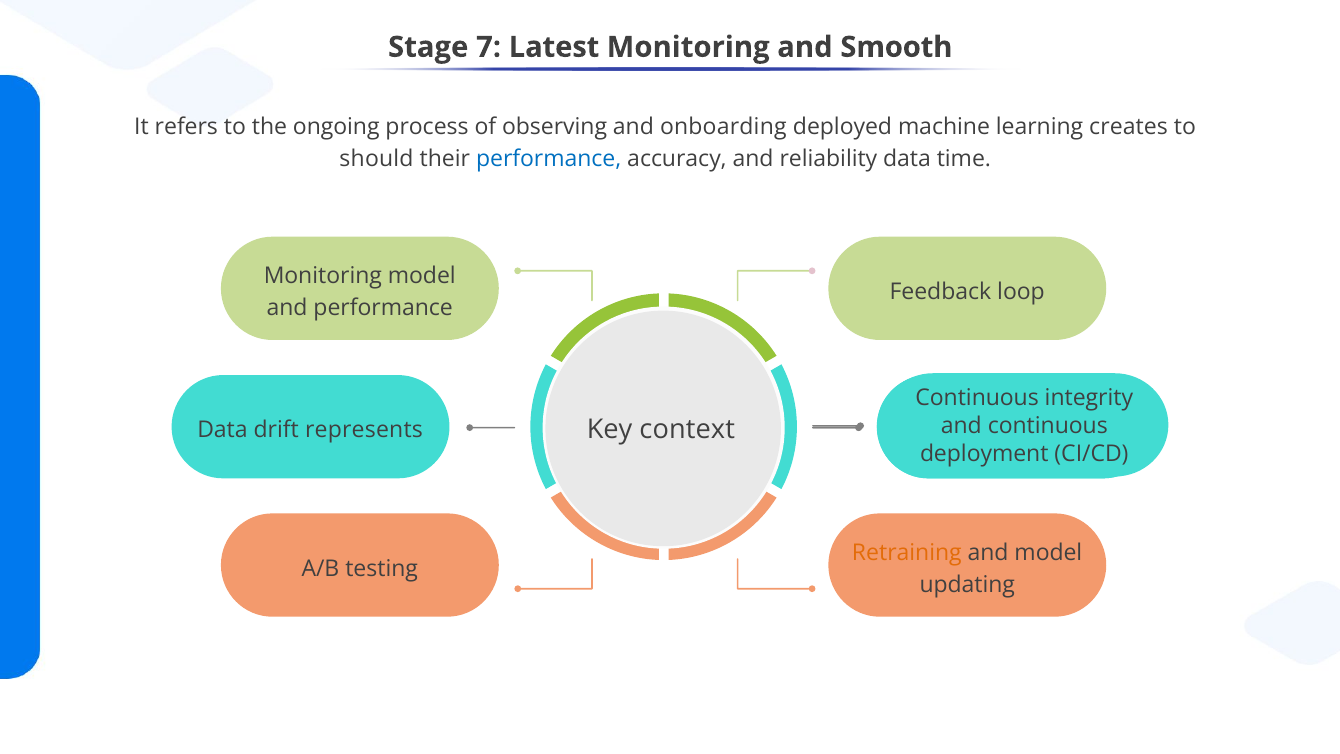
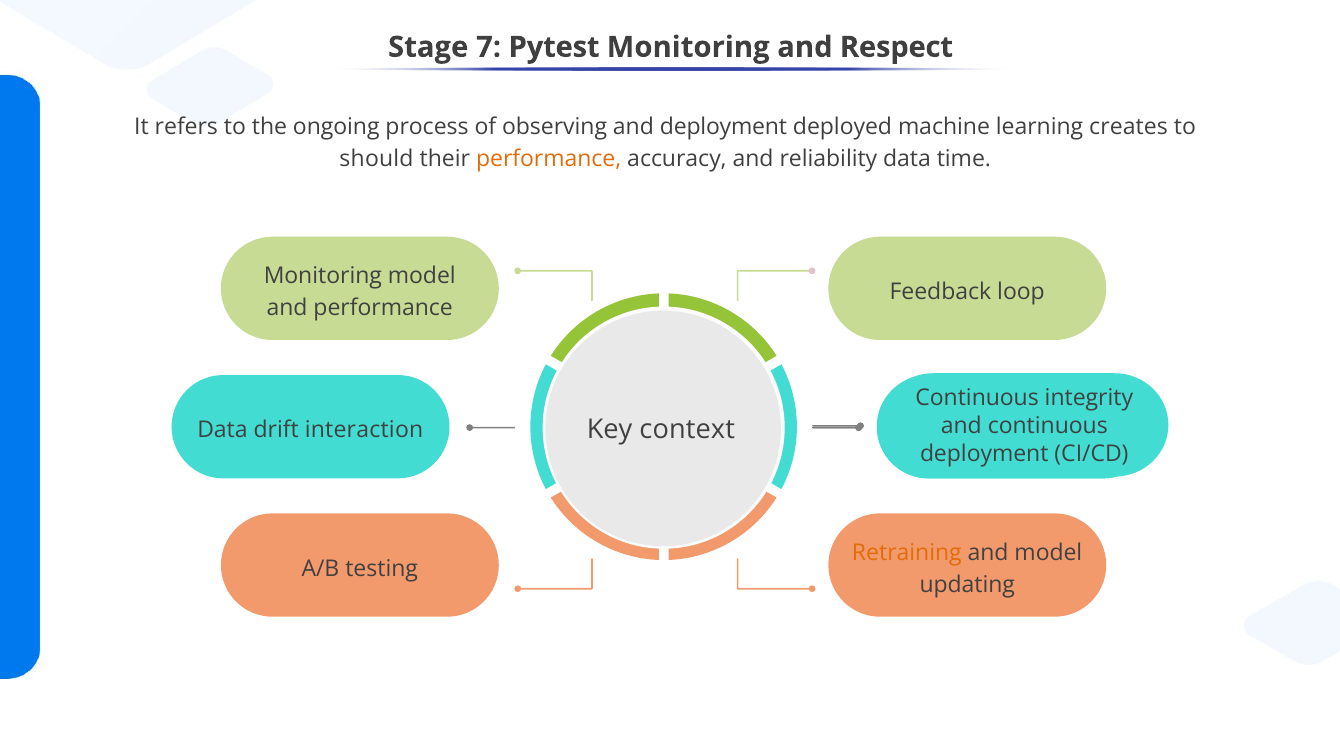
Latest: Latest -> Pytest (554, 47)
Smooth: Smooth -> Respect (896, 47)
and onboarding: onboarding -> deployment (723, 127)
performance colour: blue -> orange (549, 159)
represents: represents -> interaction (364, 430)
